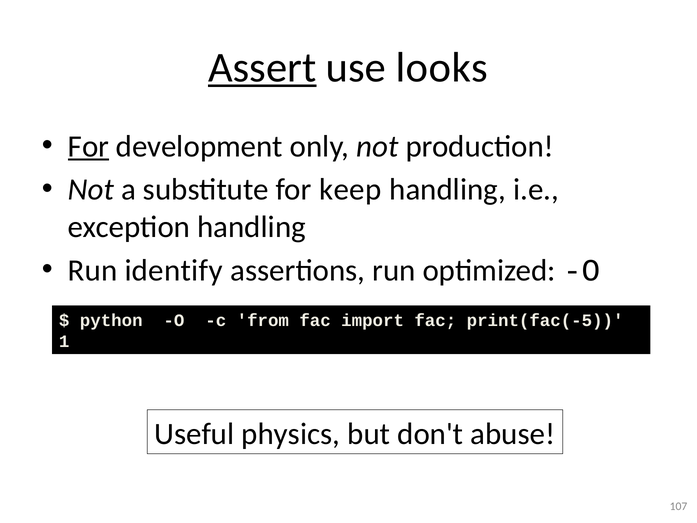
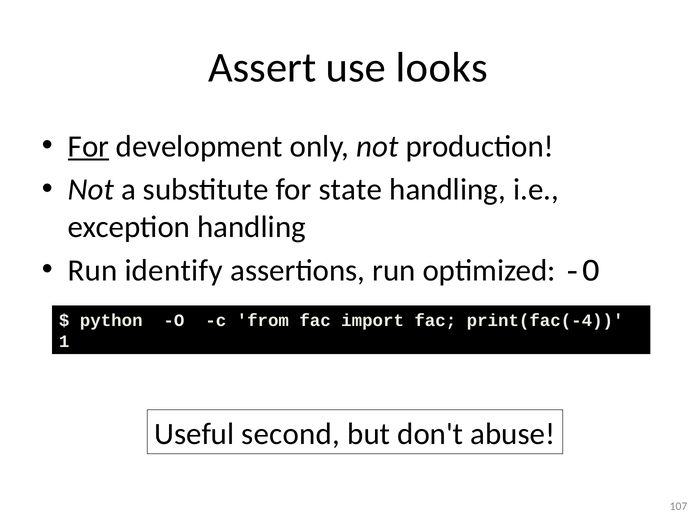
Assert underline: present -> none (262, 67)
keep: keep -> state (350, 190)
print(fac(-5: print(fac(-5 -> print(fac(-4 (545, 320)
physics: physics -> second (291, 434)
